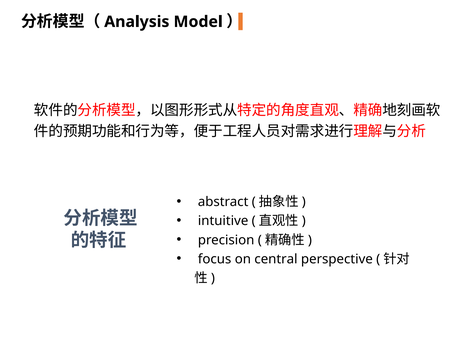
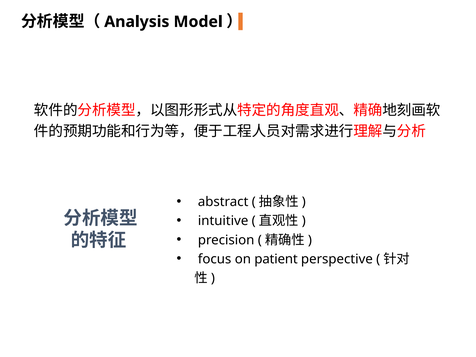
central: central -> patient (276, 259)
